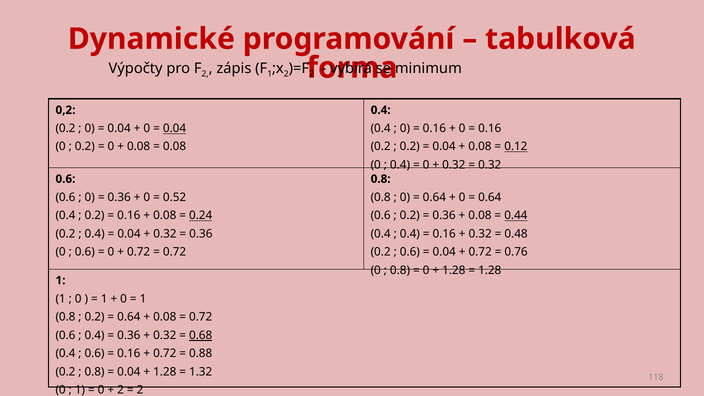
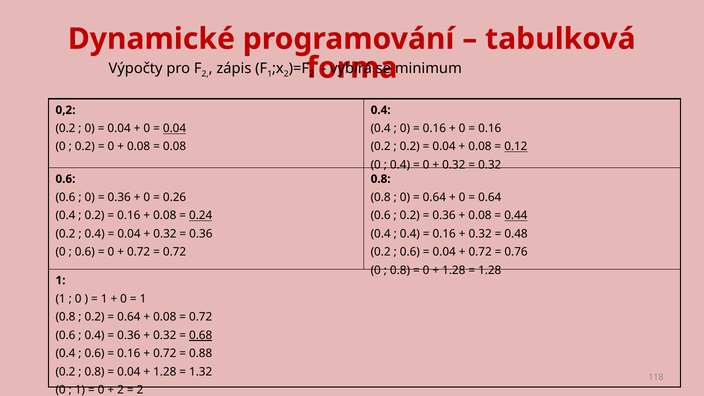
0.52: 0.52 -> 0.26 (175, 197)
